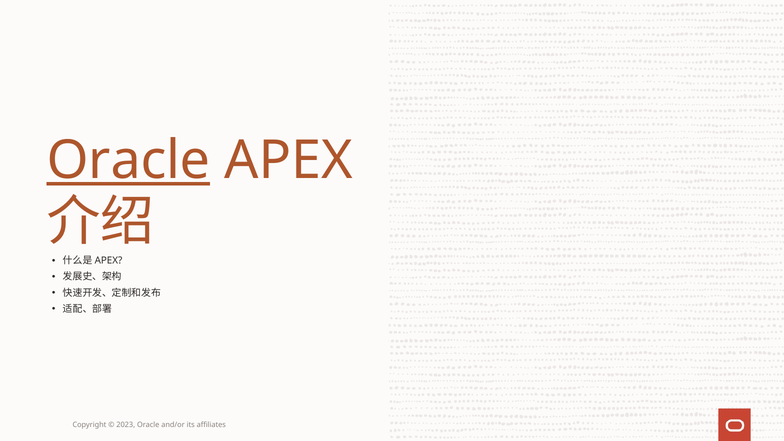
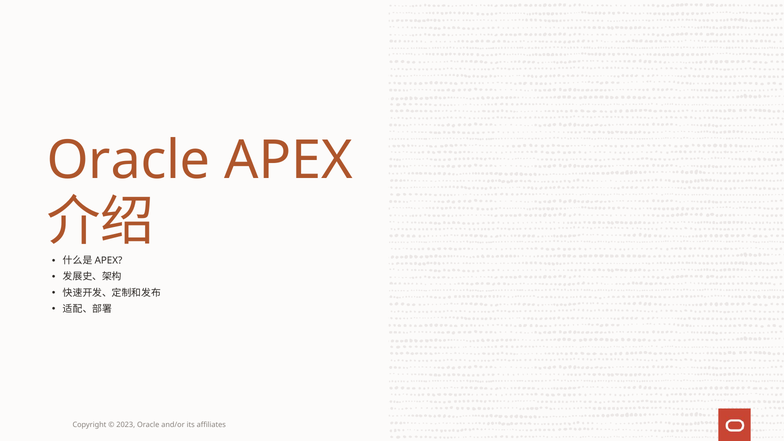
Oracle underline: present -> none (128, 161)
